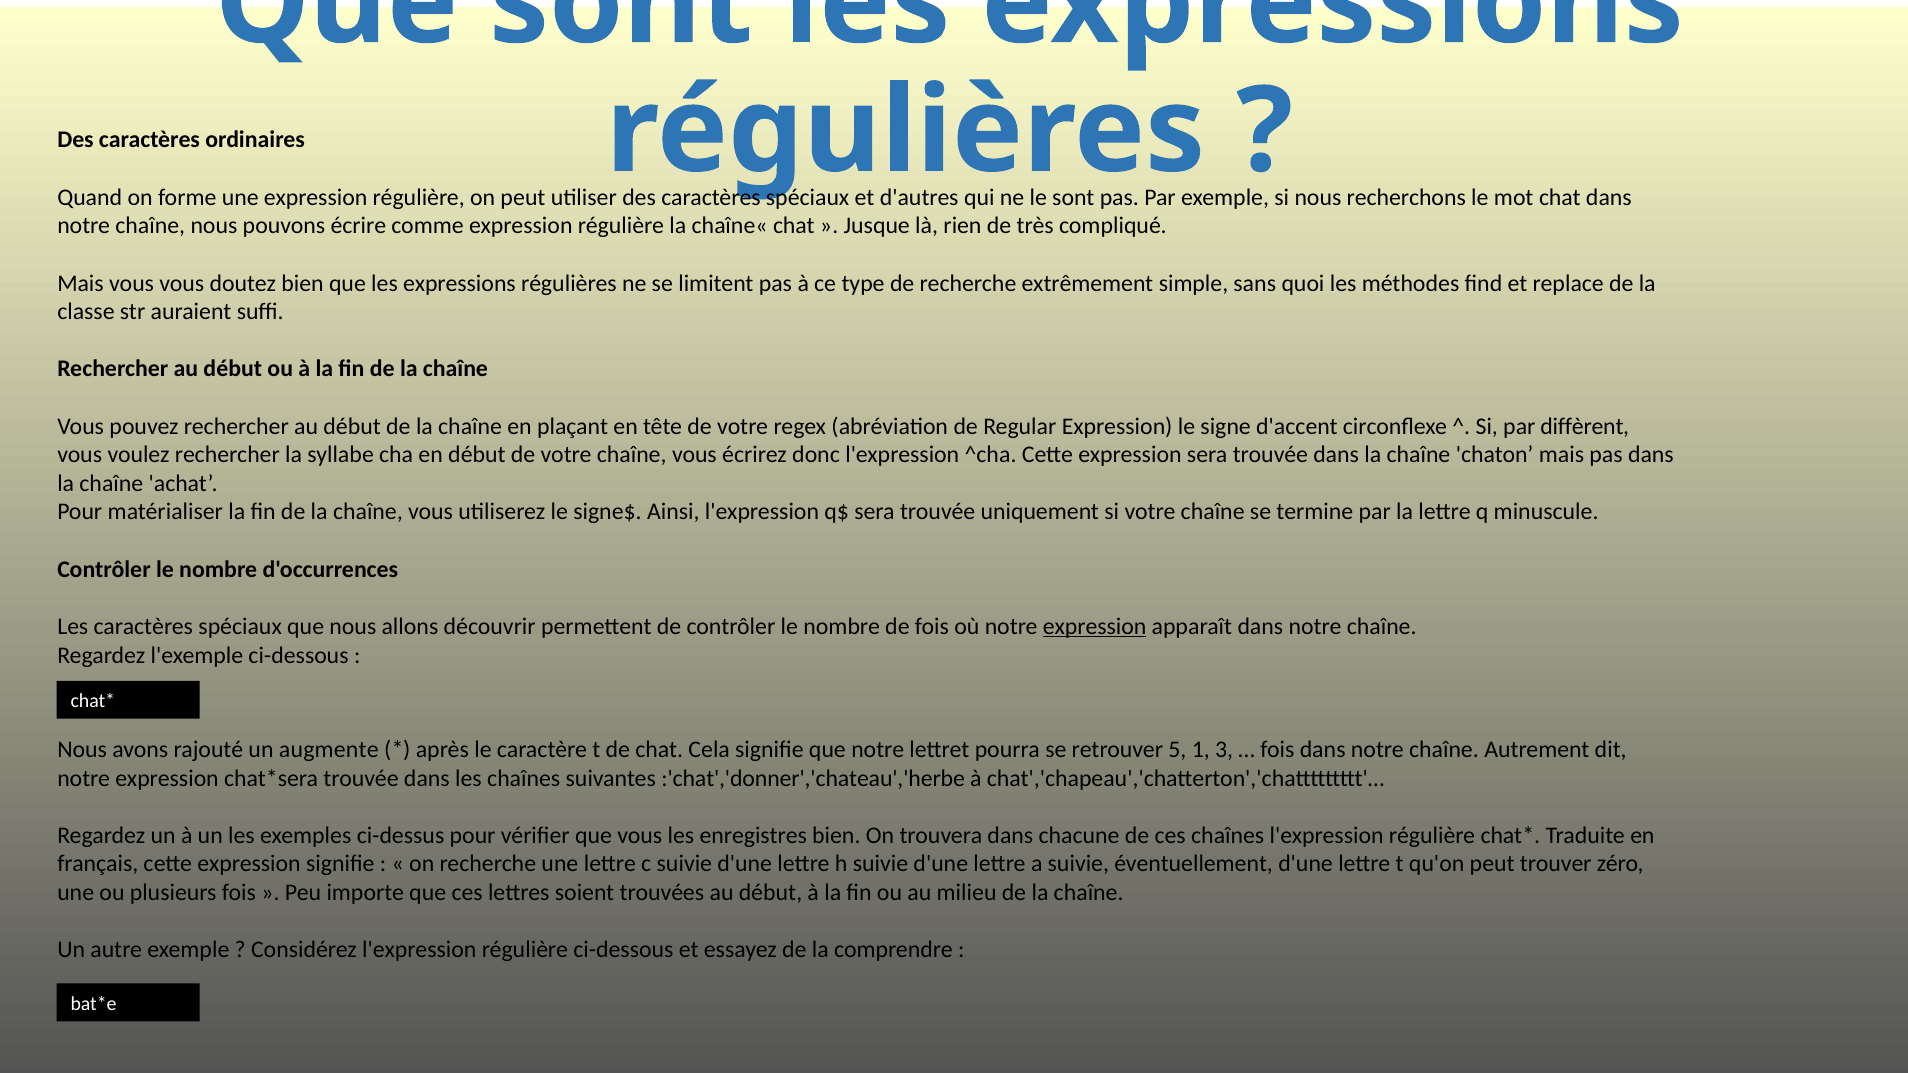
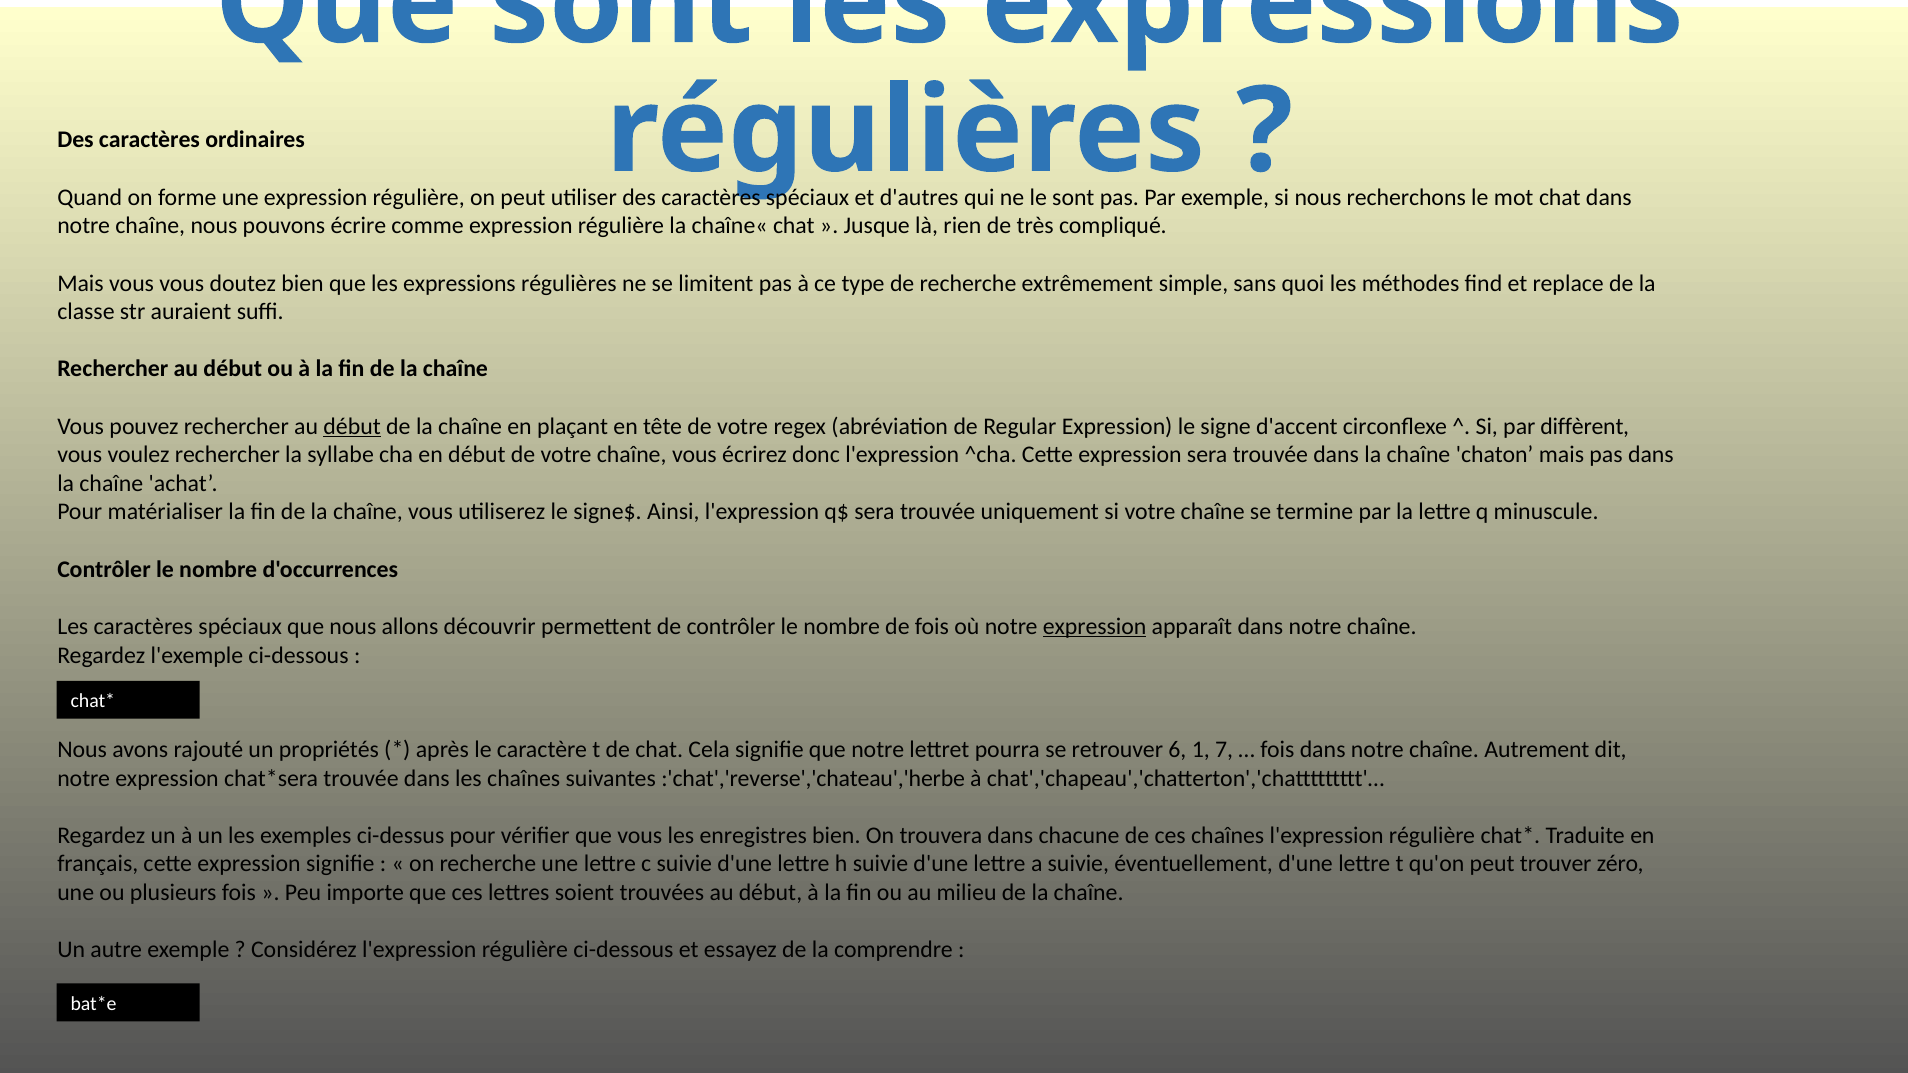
début underline: none -> present (352, 426)
augmente: augmente -> propriétés (329, 750)
5: 5 -> 6 (1177, 750)
3: 3 -> 7 (1224, 750)
:'chat','donner','chateau','herbe: :'chat','donner','chateau','herbe -> :'chat','reverse','chateau','herbe (813, 778)
